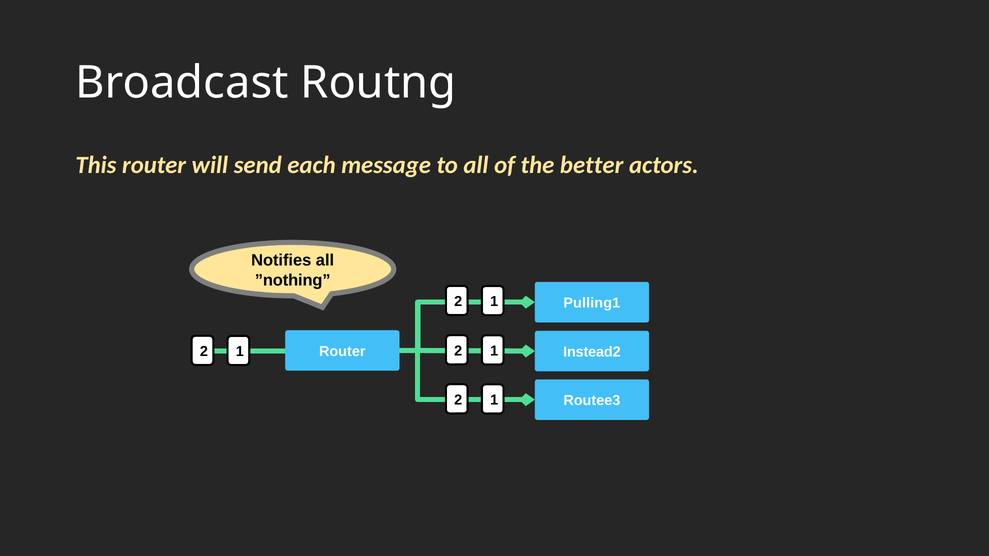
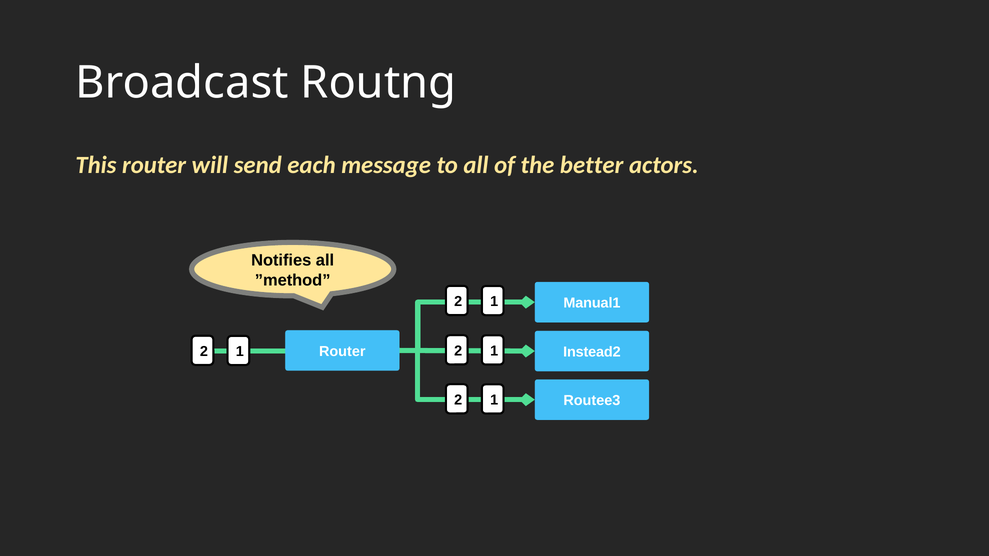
”nothing: ”nothing -> ”method (293, 280)
Pulling1: Pulling1 -> Manual1 (592, 303)
